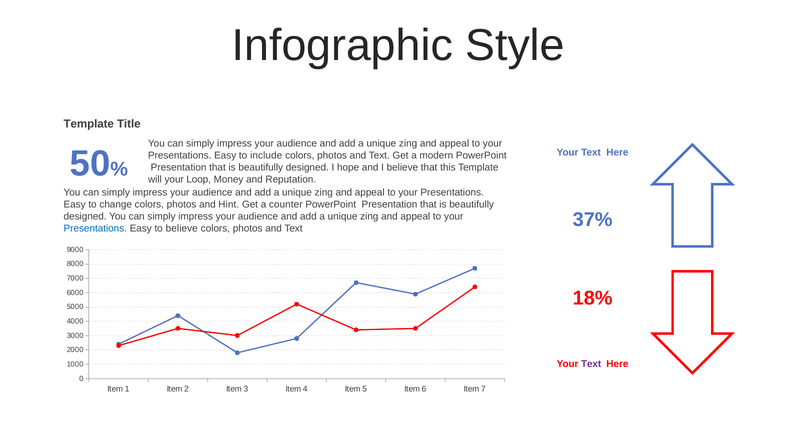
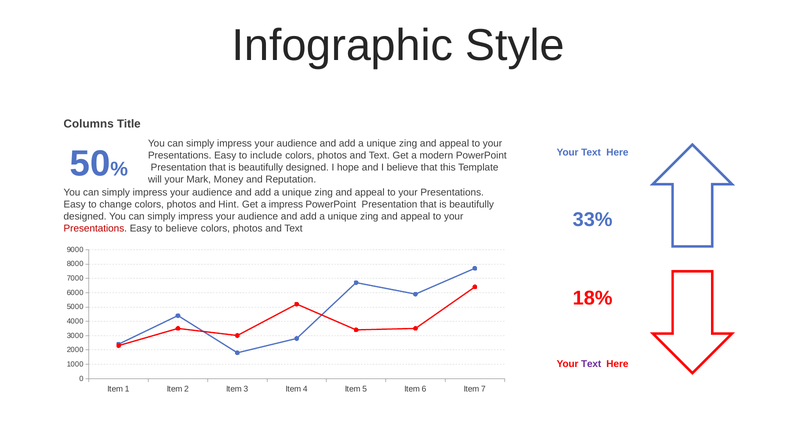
Template: Template -> Columns (89, 124)
Loop: Loop -> Mark (199, 179)
a counter: counter -> impress (286, 205)
37%: 37% -> 33% (593, 220)
Presentations colour: blue -> red (95, 229)
